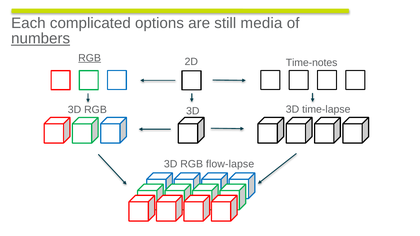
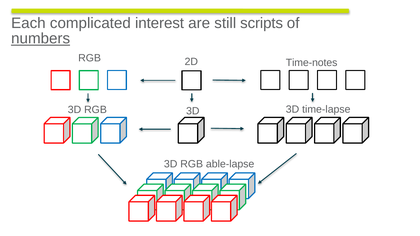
options: options -> interest (160, 23)
media: media -> scripts (262, 23)
RGB underline: present -> none (90, 58)
flow-lapse: flow-lapse -> able-lapse (230, 164)
